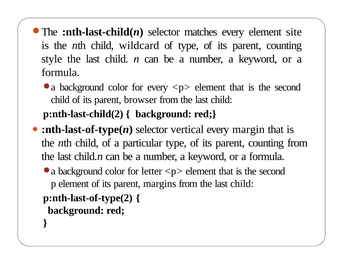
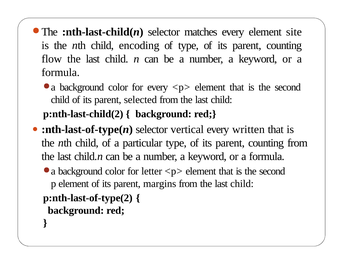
wildcard: wildcard -> encoding (139, 45)
style: style -> flow (52, 59)
browser: browser -> selected (140, 100)
margin: margin -> written (248, 130)
